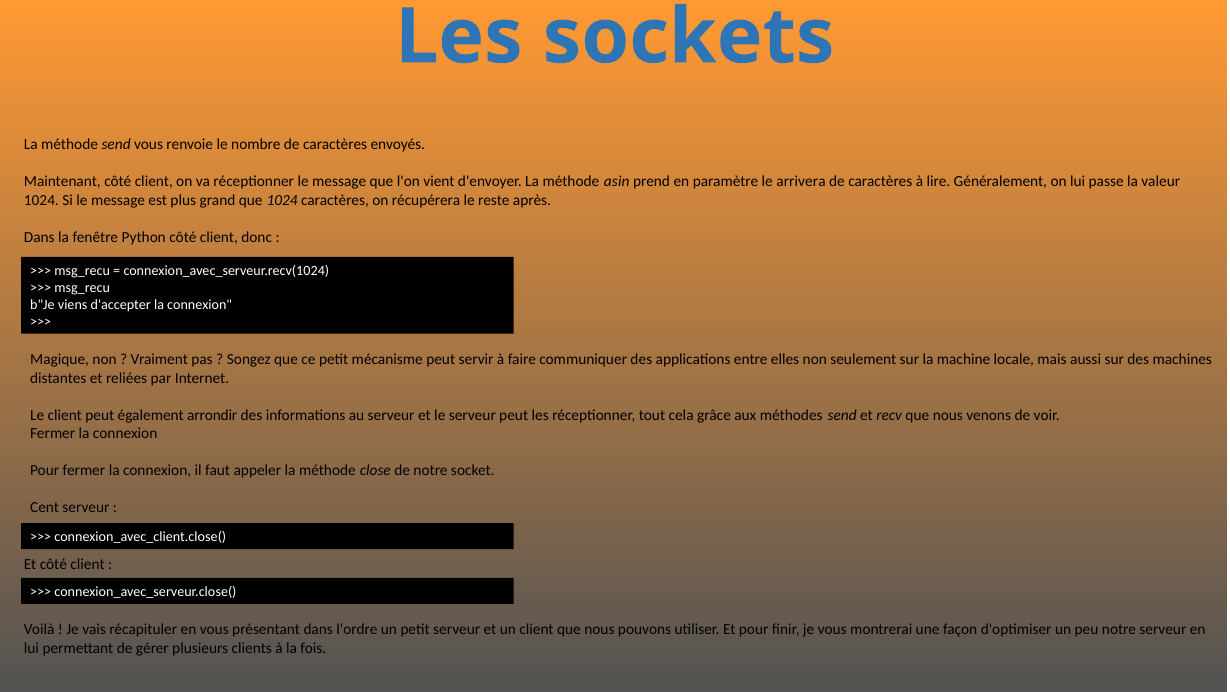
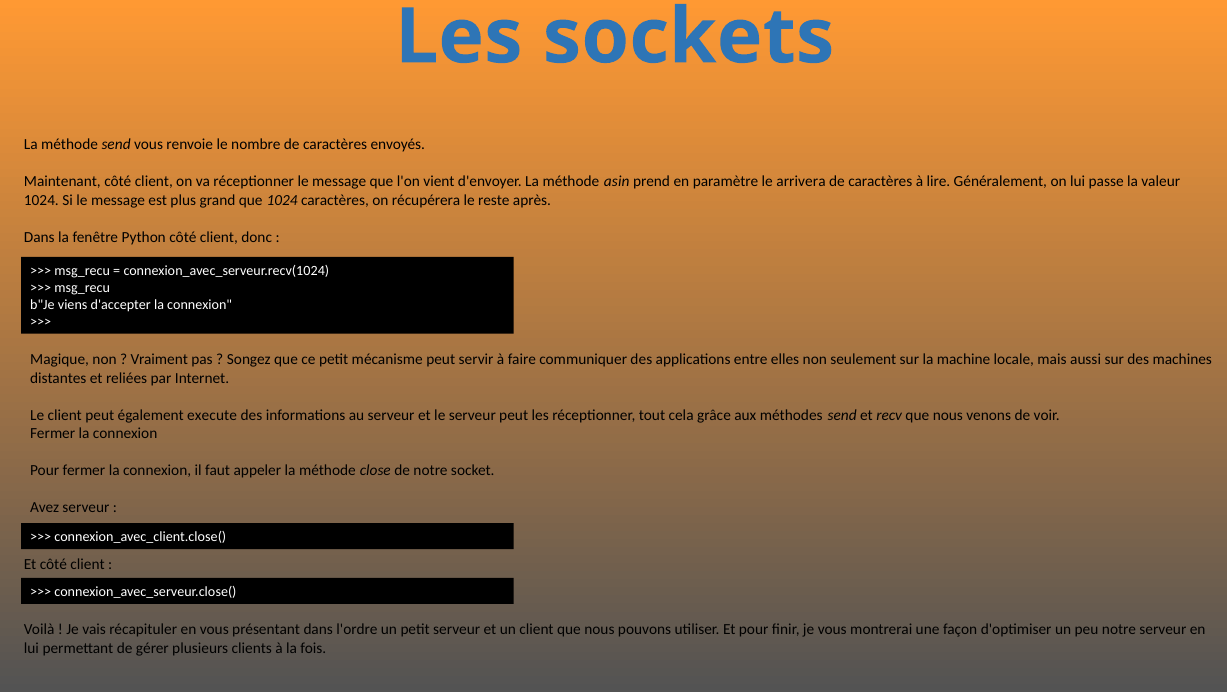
arrondir: arrondir -> execute (212, 415)
Cent: Cent -> Avez (45, 507)
